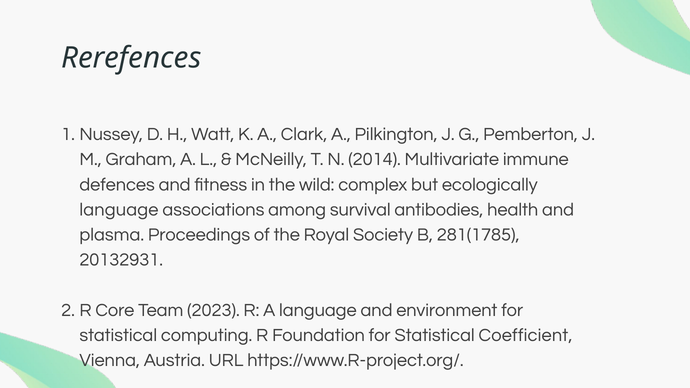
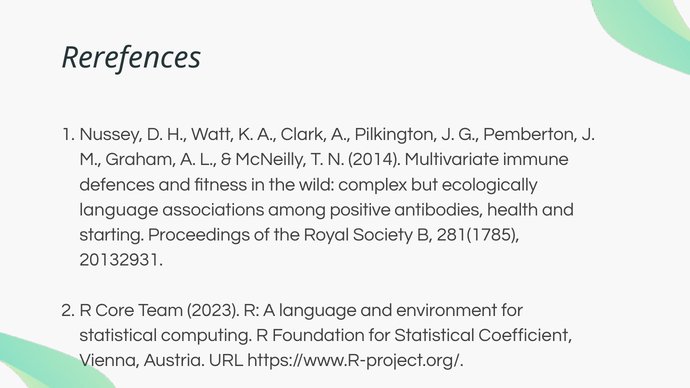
survival: survival -> positive (360, 210)
plasma: plasma -> starting (112, 235)
